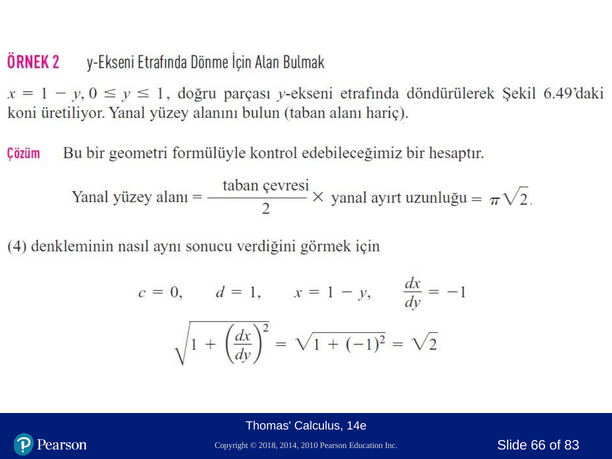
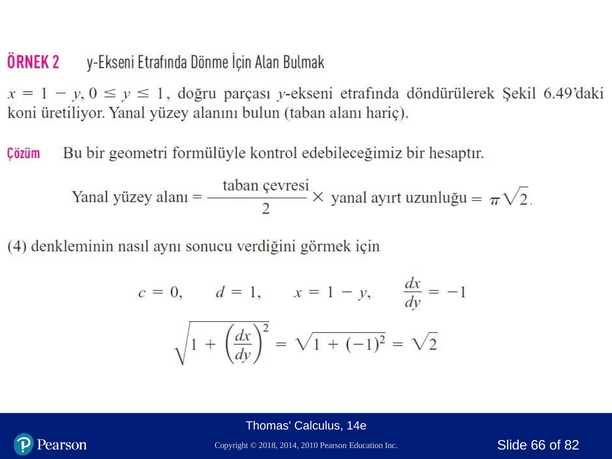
83: 83 -> 82 (572, 445)
